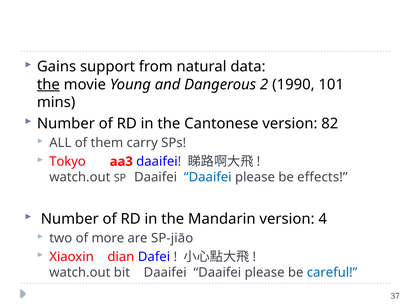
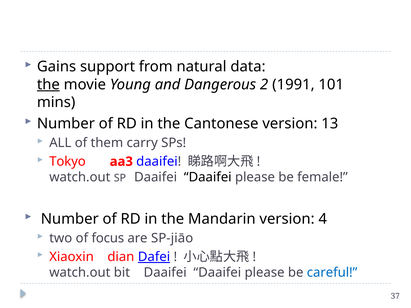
1990: 1990 -> 1991 (293, 85)
82: 82 -> 13 (330, 124)
Daaifei colour: blue -> black (208, 177)
effects: effects -> female (322, 177)
more: more -> focus (108, 238)
Dafei underline: none -> present (154, 257)
